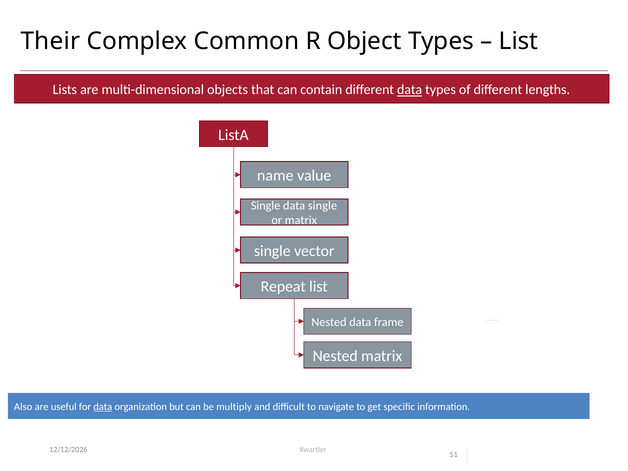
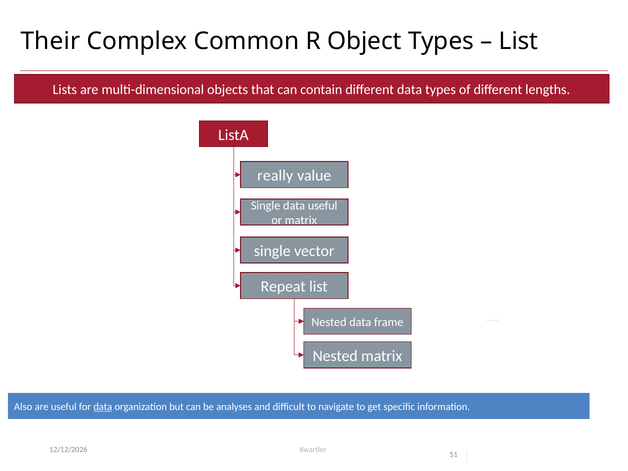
data underline: present -> none (410, 90)
name: name -> really (275, 176)
data single: single -> useful (323, 206)
multiply: multiply -> analyses (234, 407)
